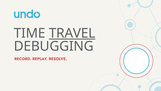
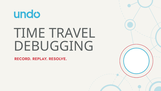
TRAVEL underline: present -> none (72, 33)
